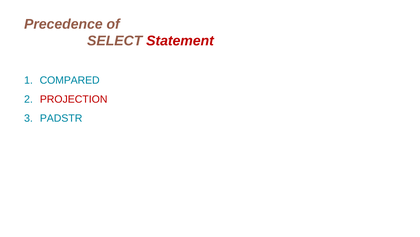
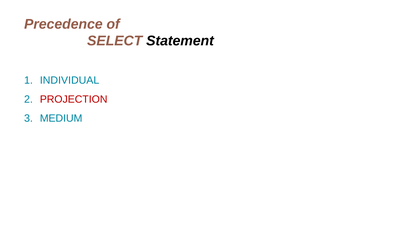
Statement colour: red -> black (180, 41)
COMPARED: COMPARED -> INDIVIDUAL (70, 80)
PADSTR: PADSTR -> MEDIUM (61, 118)
